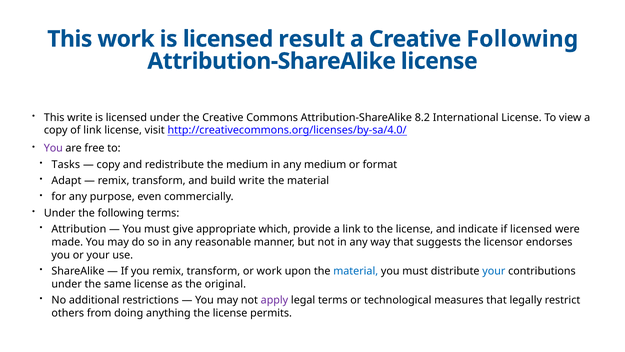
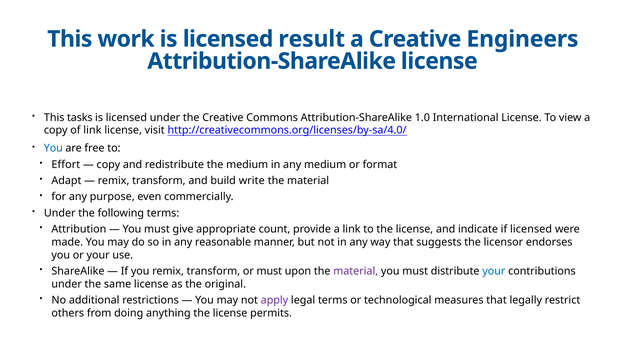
Creative Following: Following -> Engineers (522, 39)
This write: write -> tasks (80, 117)
8.2: 8.2 -> 1.0 (422, 117)
You colour: purple -> blue (53, 148)
Tasks: Tasks -> Effort (66, 164)
which: which -> count (274, 229)
or work: work -> must (269, 271)
material colour: blue -> purple (356, 271)
